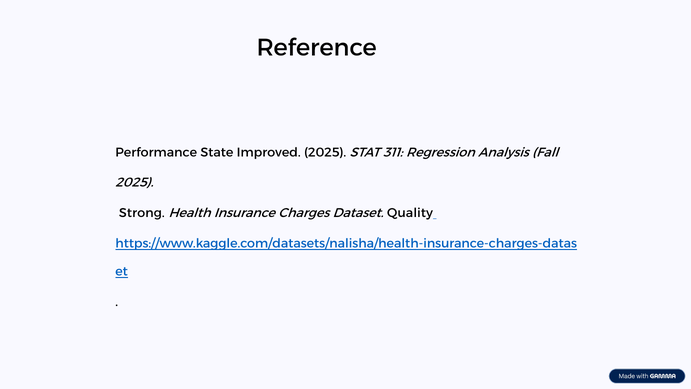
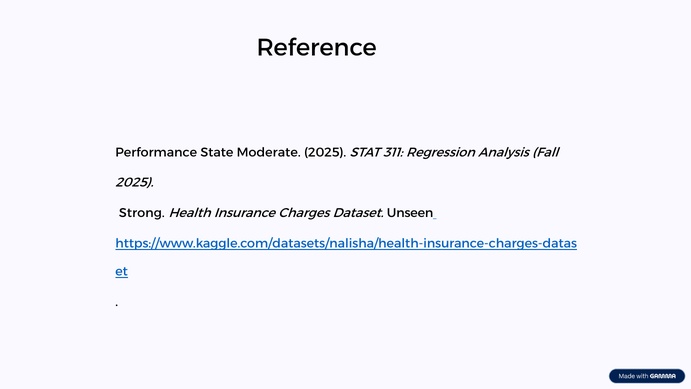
Improved: Improved -> Moderate (269, 152)
Quality: Quality -> Unseen (410, 213)
